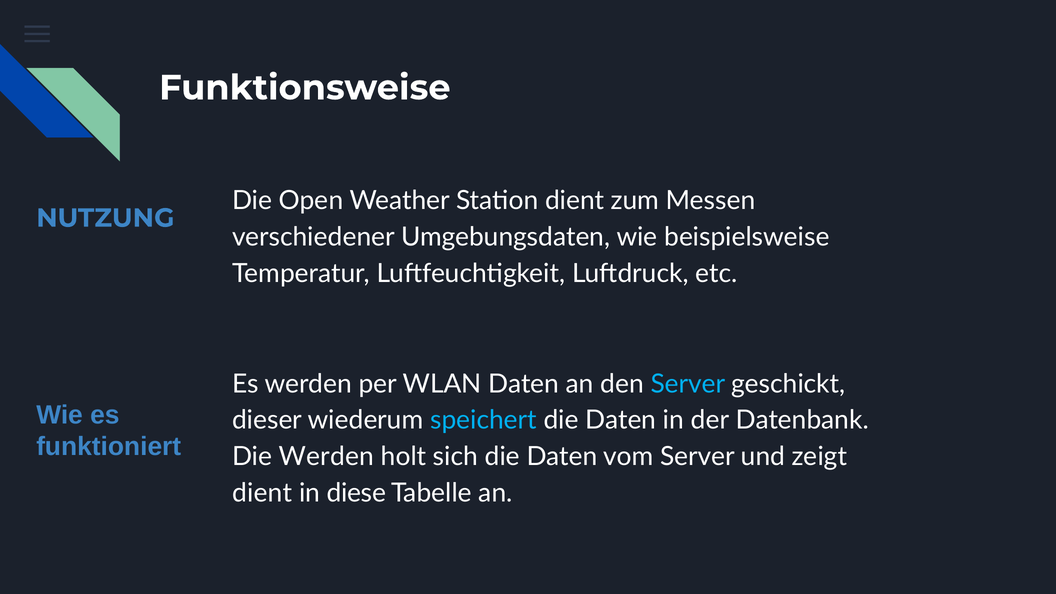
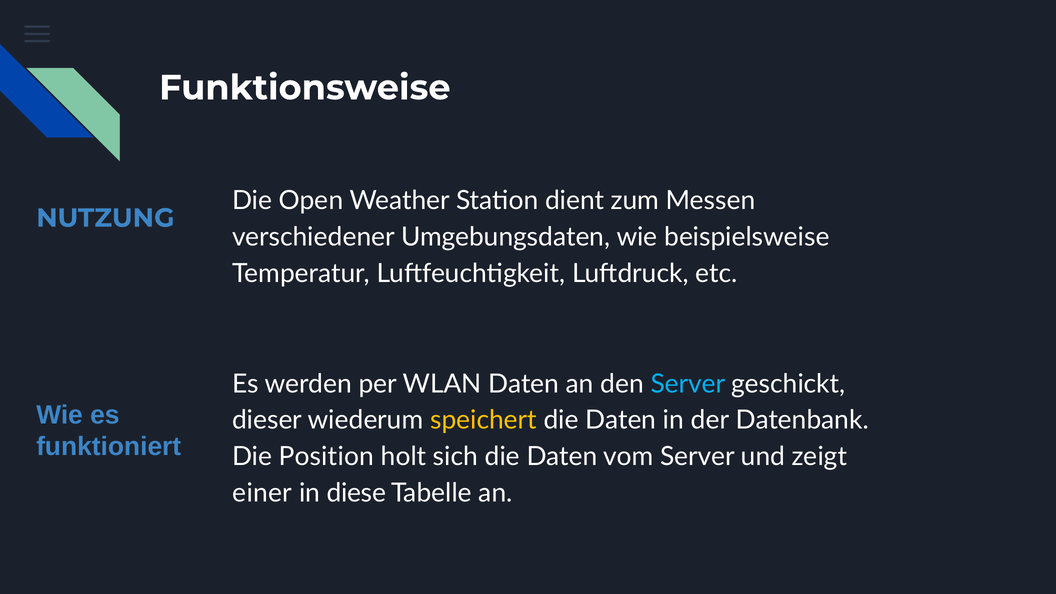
speichert colour: light blue -> yellow (484, 420)
Die Werden: Werden -> Position (326, 457)
dient: dient -> einer (262, 493)
